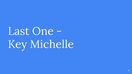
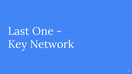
Michelle: Michelle -> Network (52, 44)
